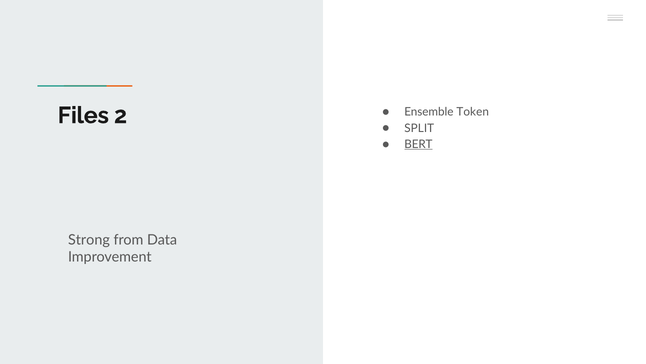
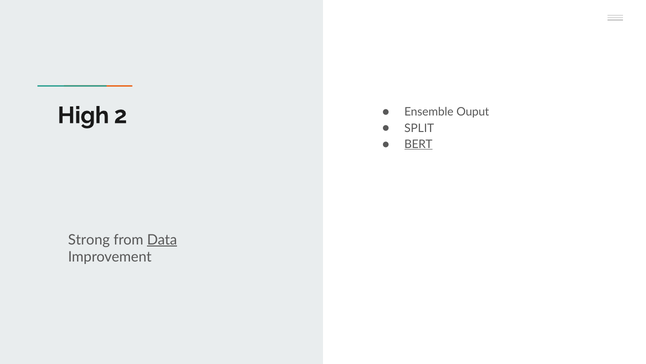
Files: Files -> High (83, 115)
Token: Token -> Ouput (473, 112)
Data underline: none -> present (162, 239)
